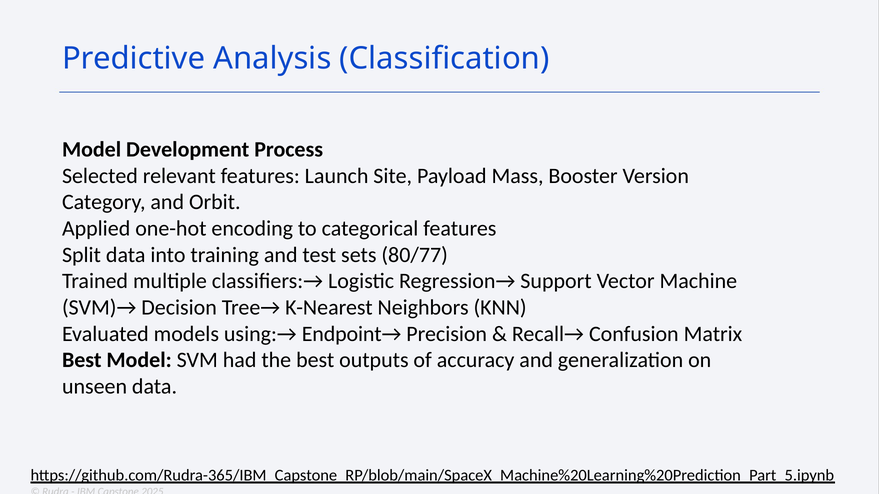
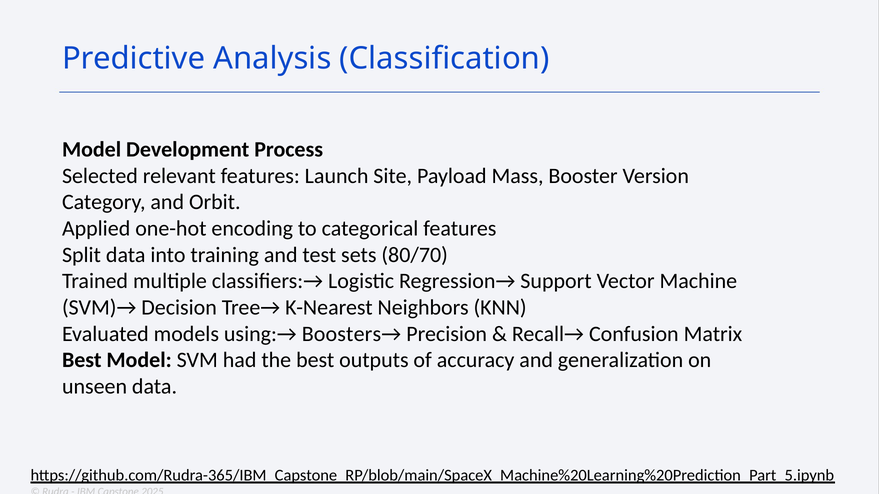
80/77: 80/77 -> 80/70 (415, 255)
Endpoint→: Endpoint→ -> Boosters→ (351, 334)
